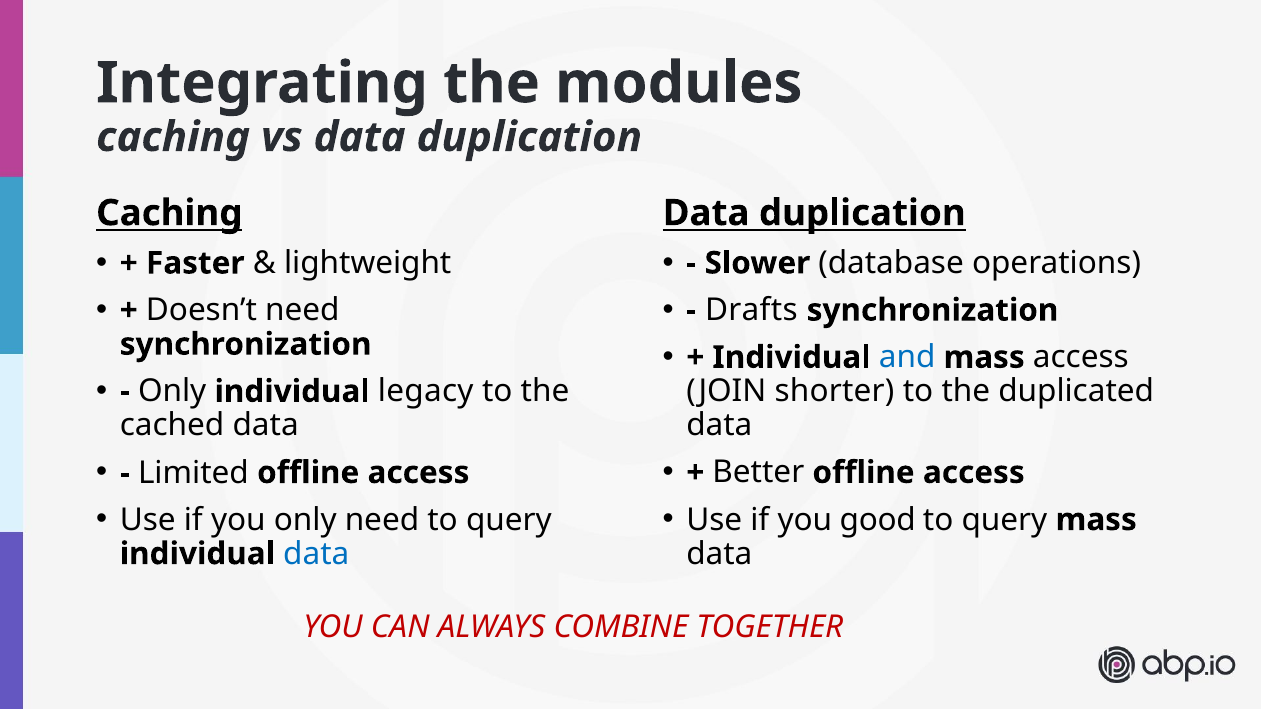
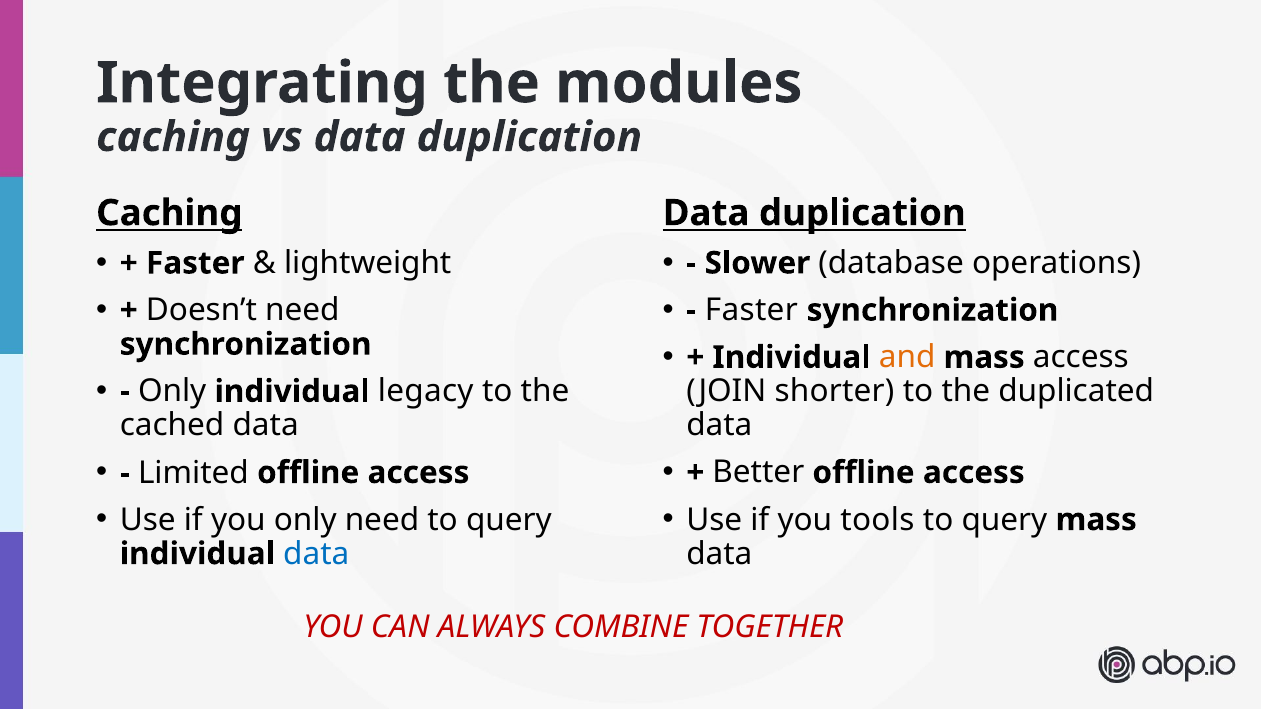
Drafts: Drafts -> Faster (751, 310)
and colour: blue -> orange (907, 358)
good: good -> tools (877, 520)
